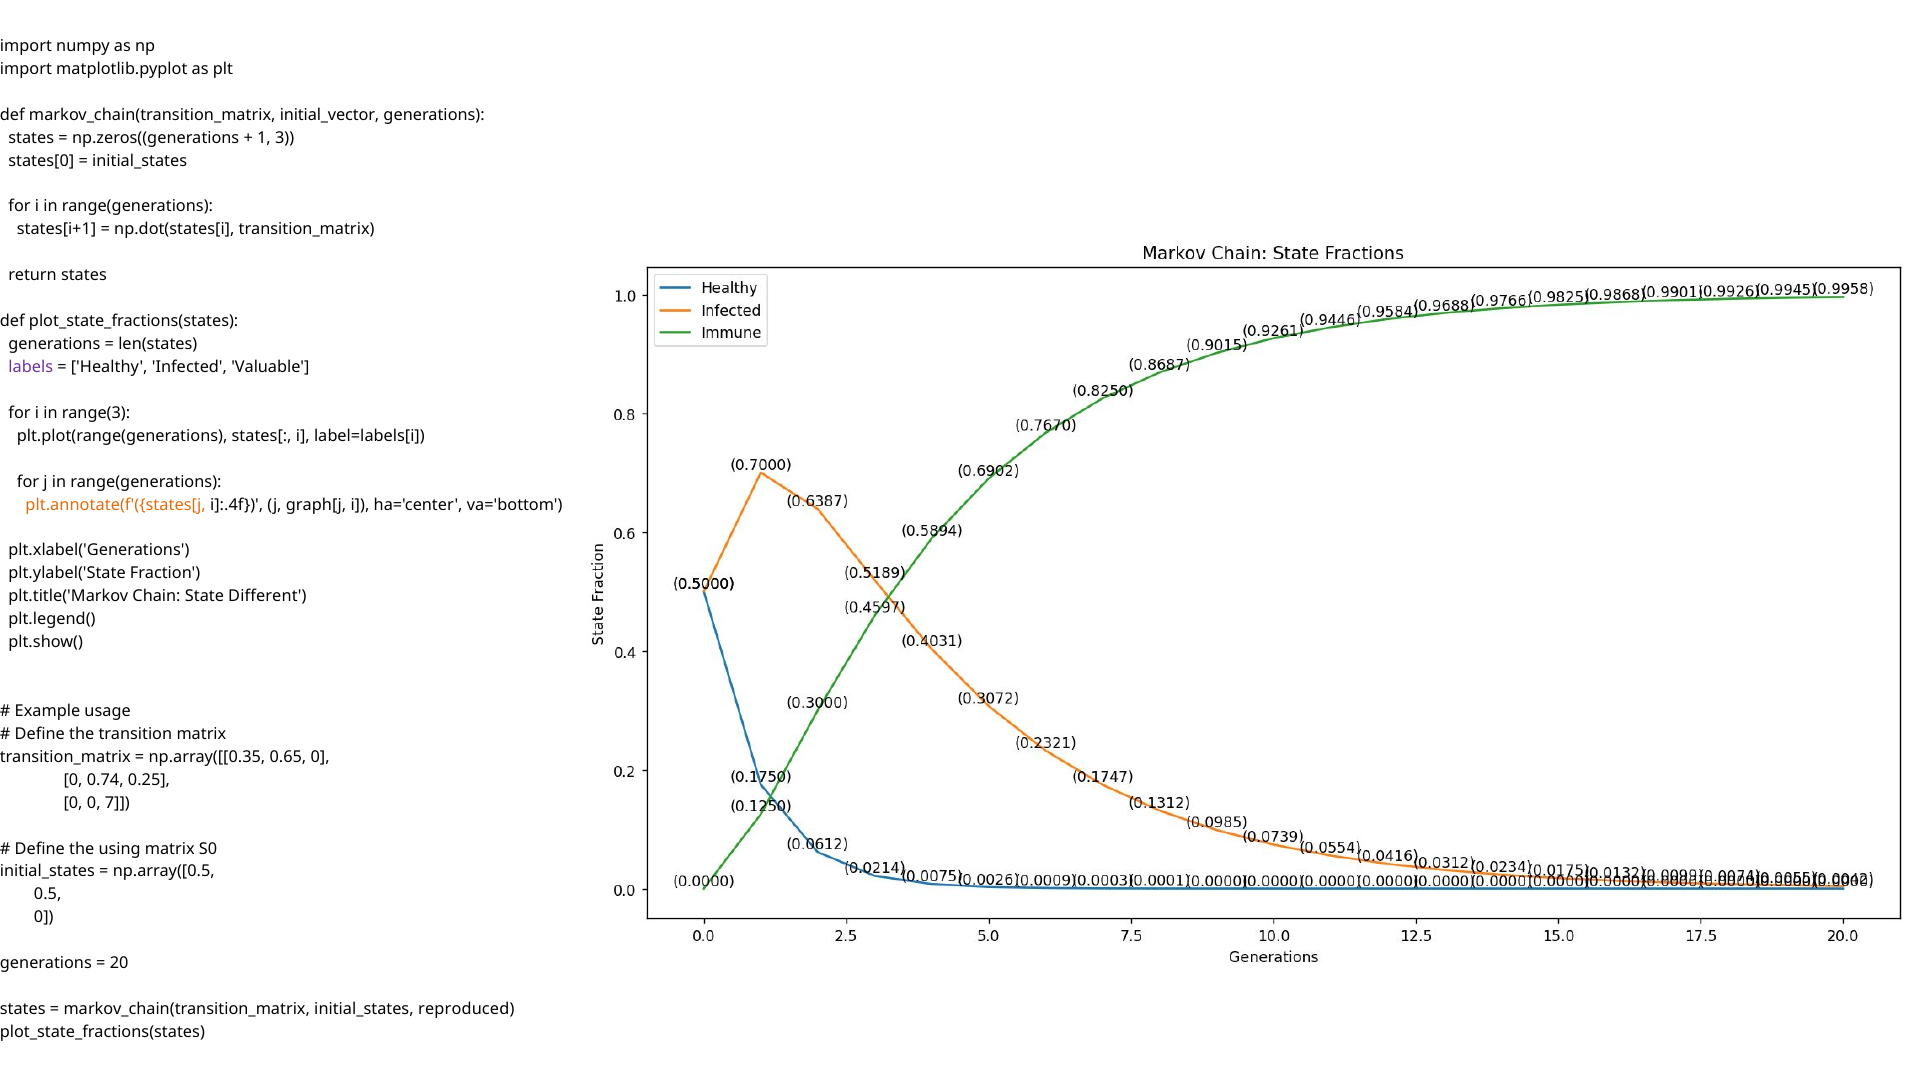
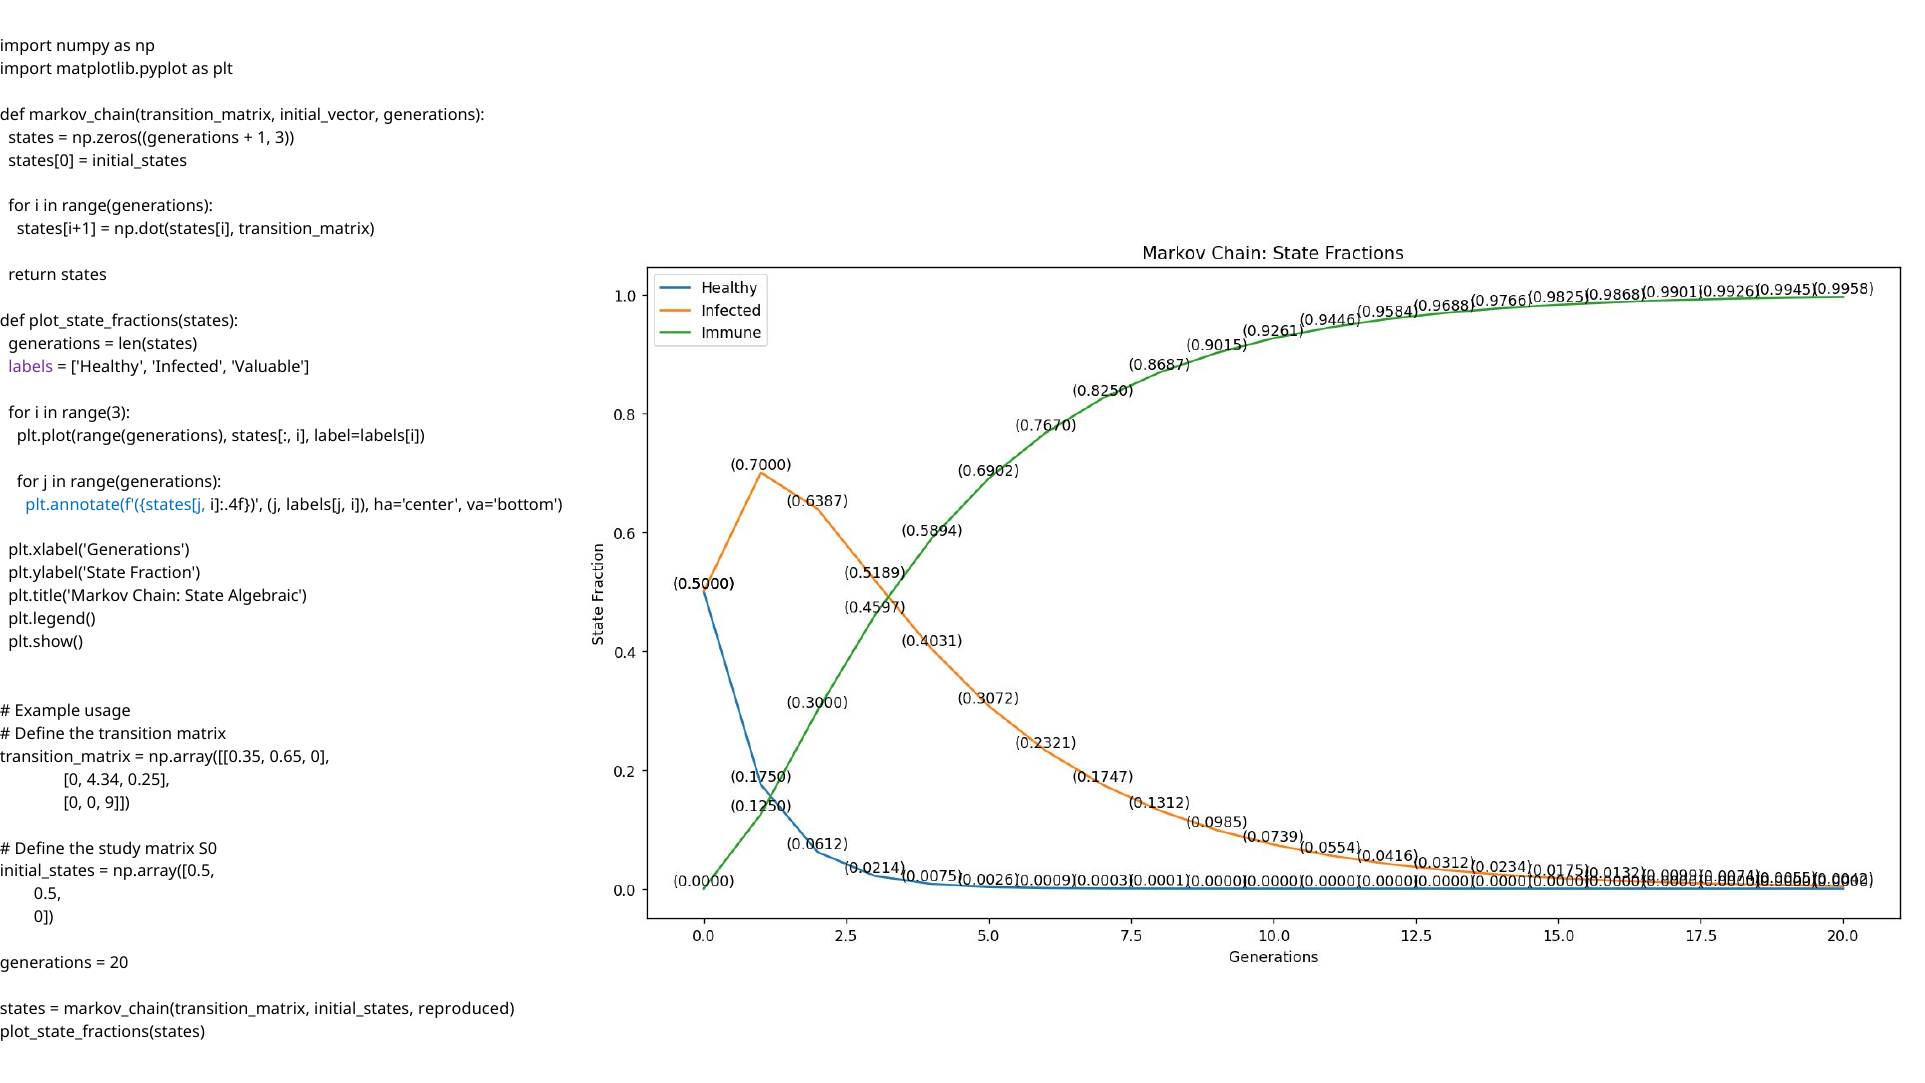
plt.annotate(f'({states[j colour: orange -> blue (116, 505)
graph[j: graph[j -> labels[j (316, 505)
Different: Different -> Algebraic (267, 596)
0.74: 0.74 -> 4.34 (105, 780)
7: 7 -> 9 (117, 803)
using: using -> study (120, 848)
